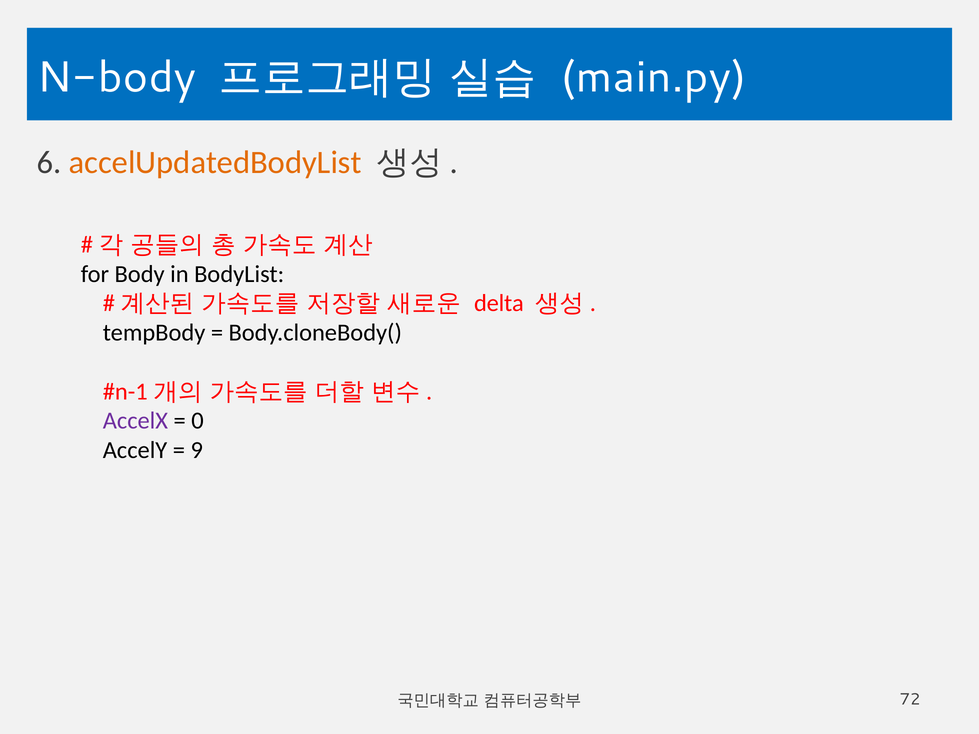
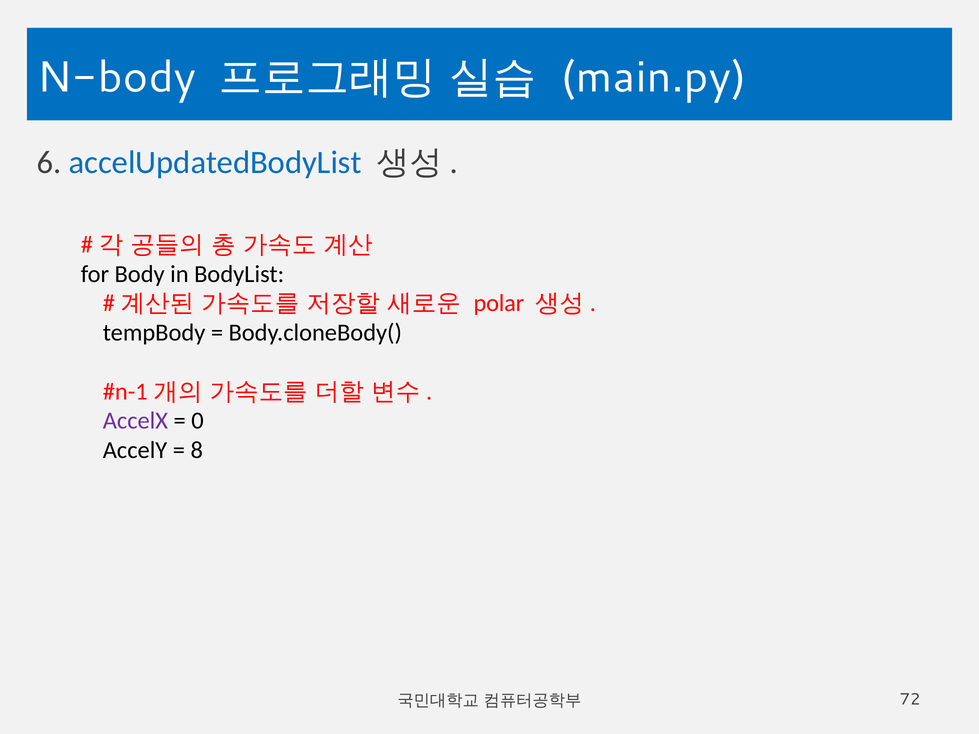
accelUpdatedBodyList colour: orange -> blue (215, 163)
delta: delta -> polar (499, 304)
9: 9 -> 8 (197, 450)
